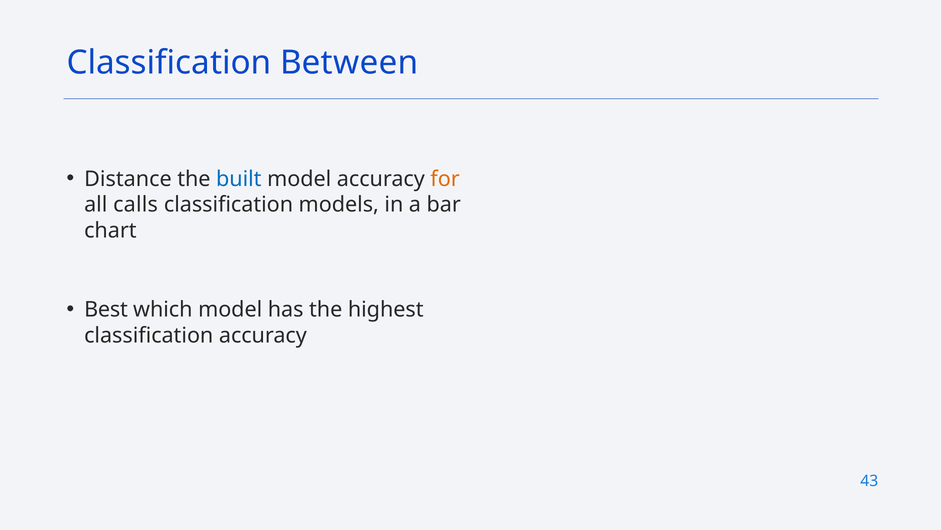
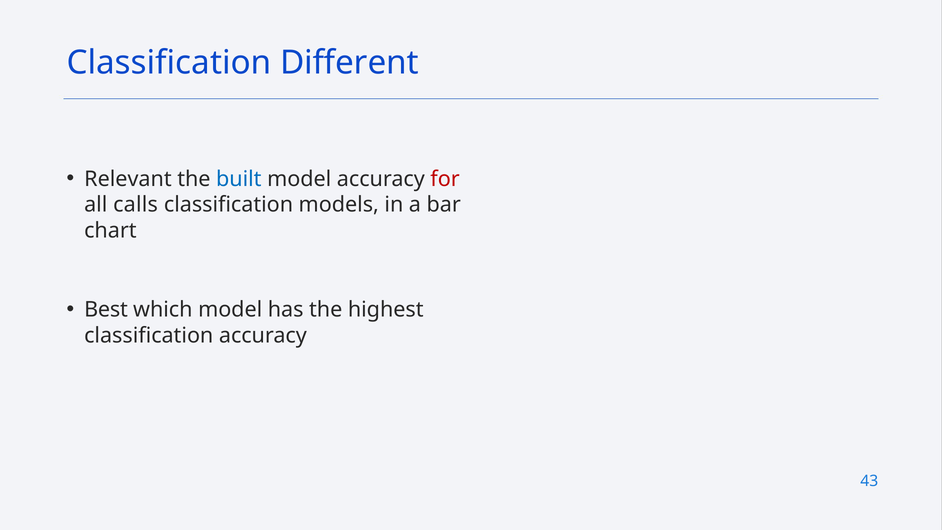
Between: Between -> Different (349, 63)
Distance: Distance -> Relevant (128, 179)
for colour: orange -> red (445, 179)
